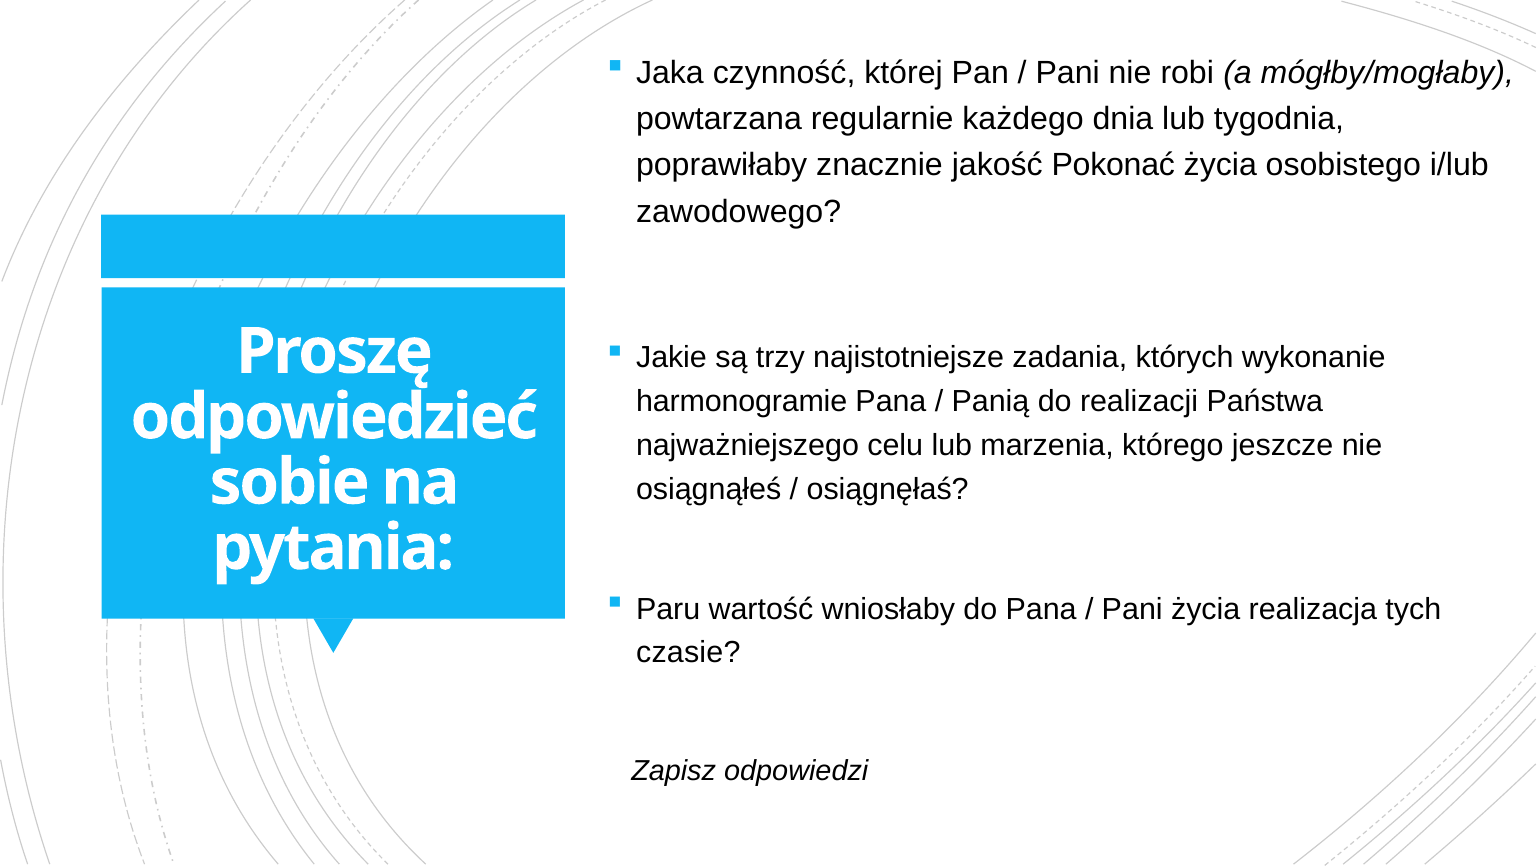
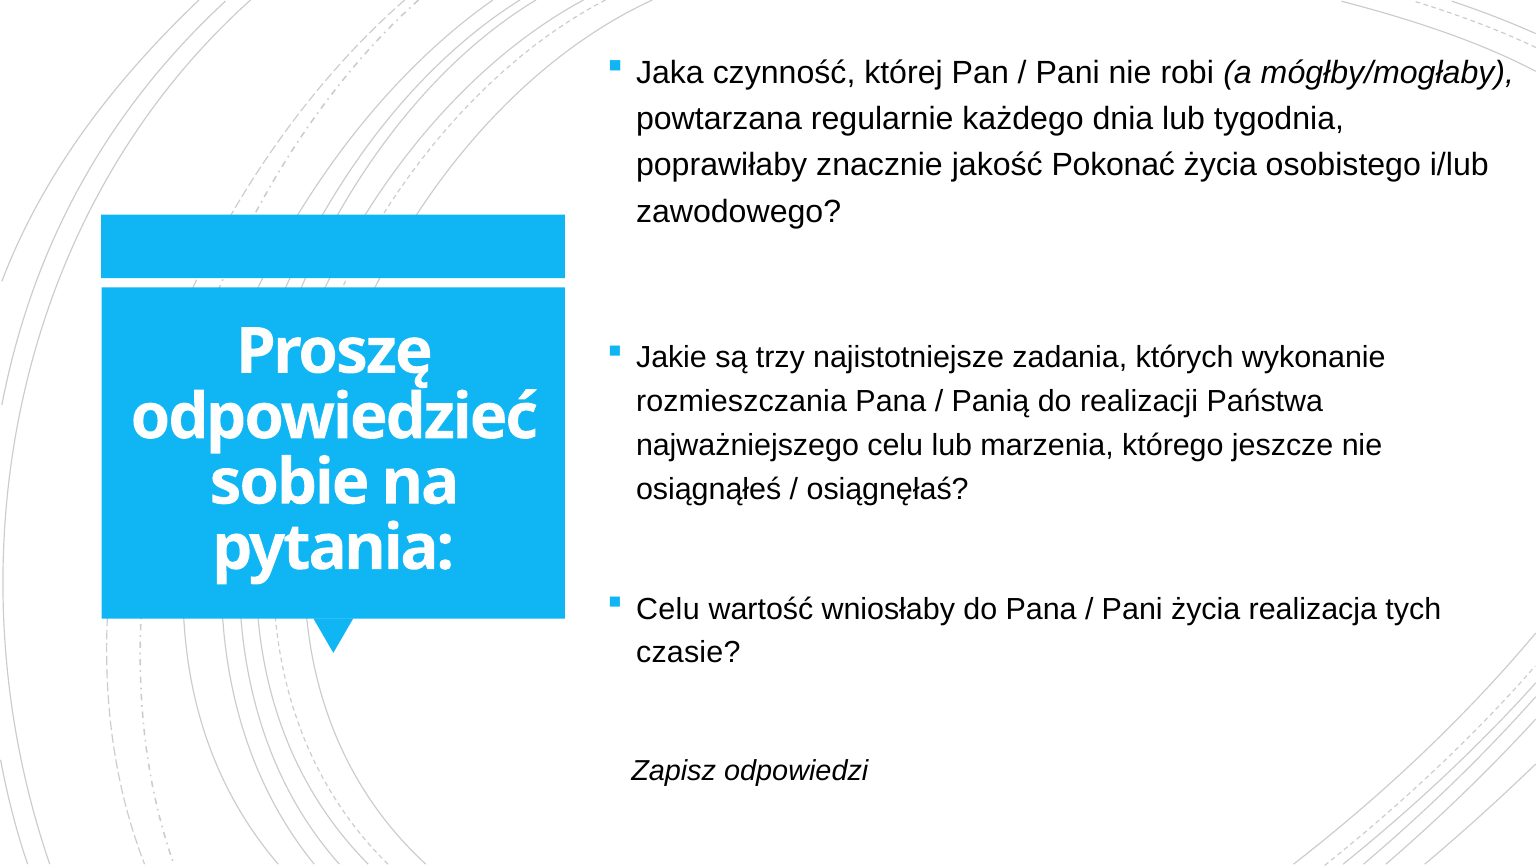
harmonogramie: harmonogramie -> rozmieszczania (742, 401)
Paru: Paru -> Celu (668, 609)
